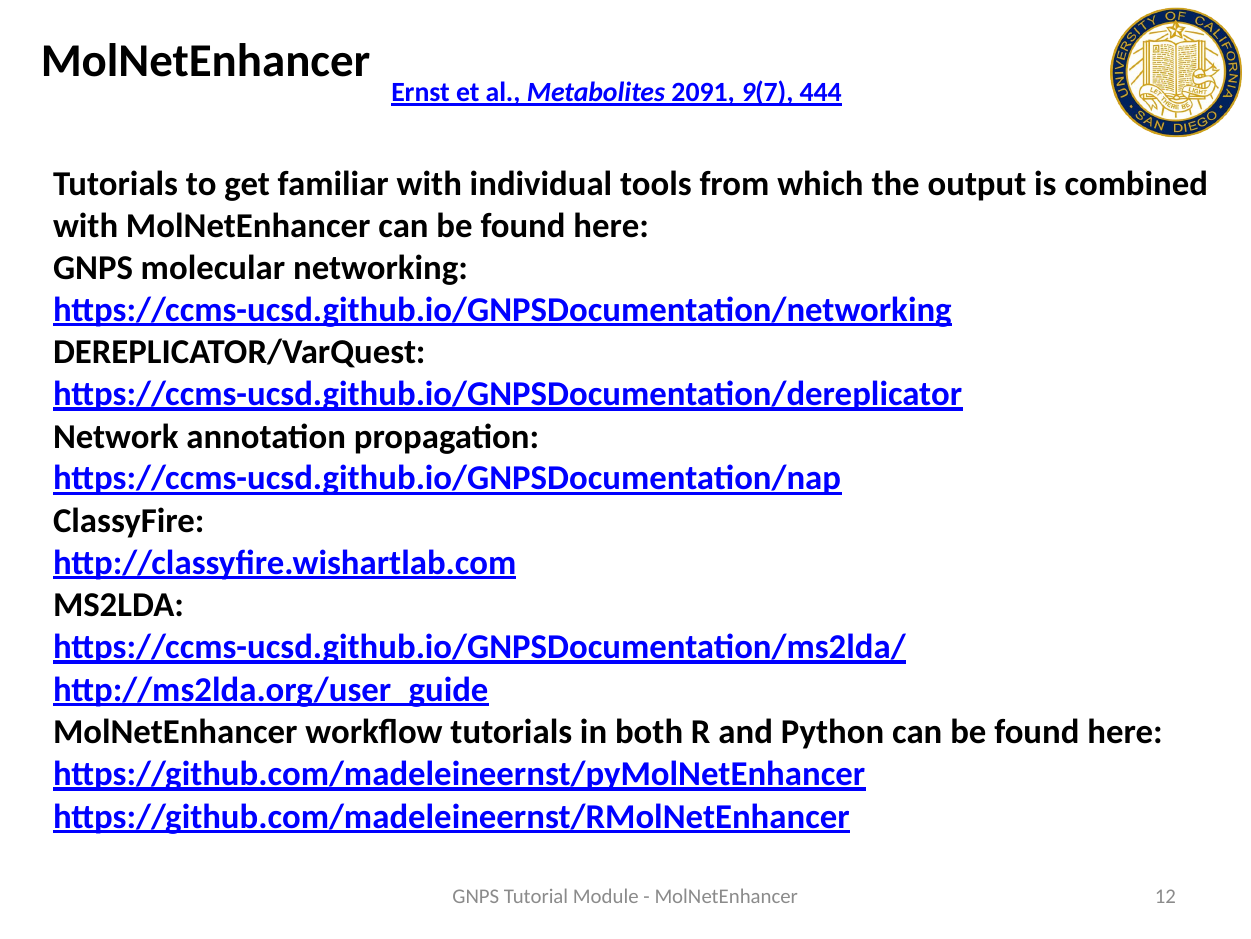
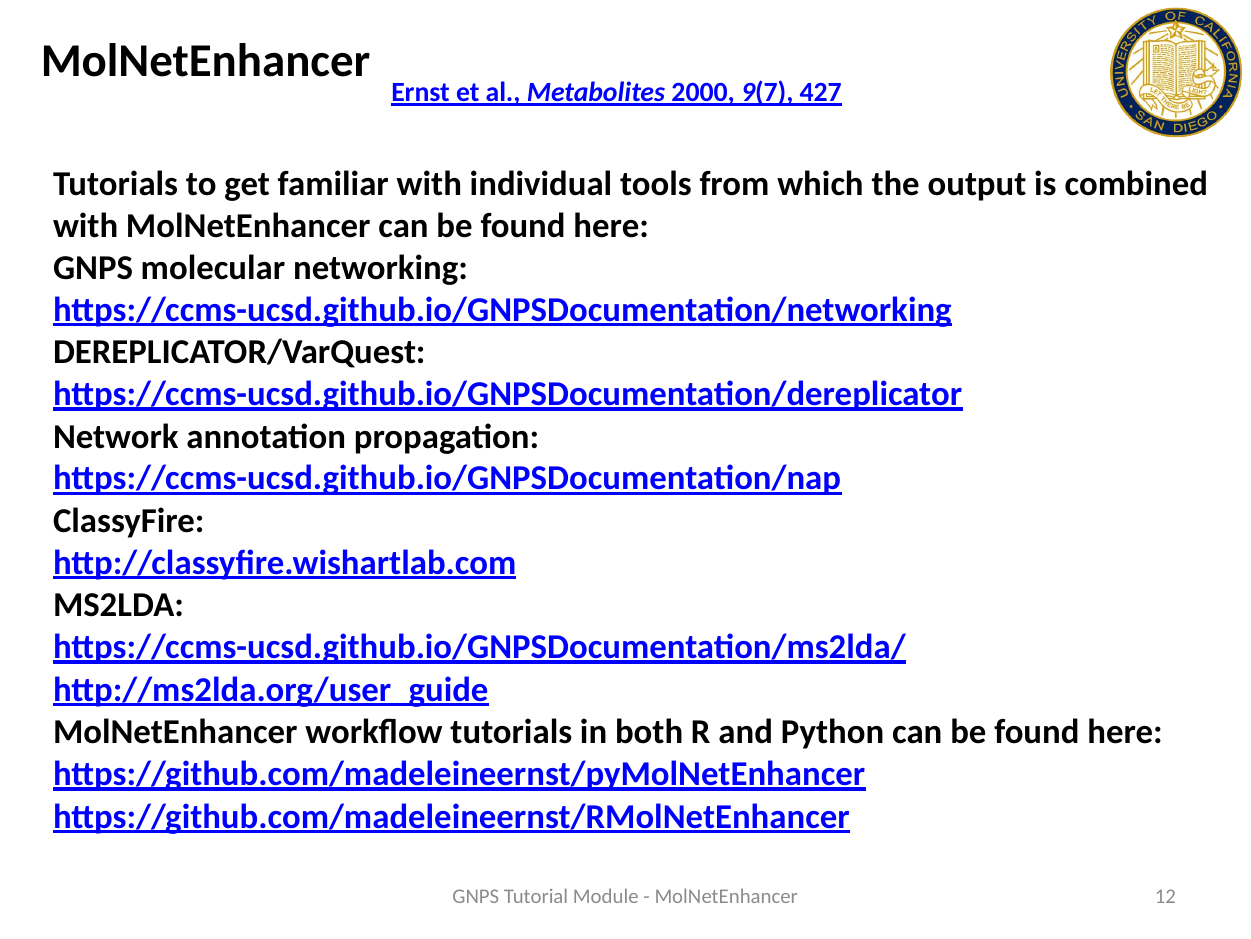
2091: 2091 -> 2000 (703, 92)
444: 444 -> 427 (821, 92)
